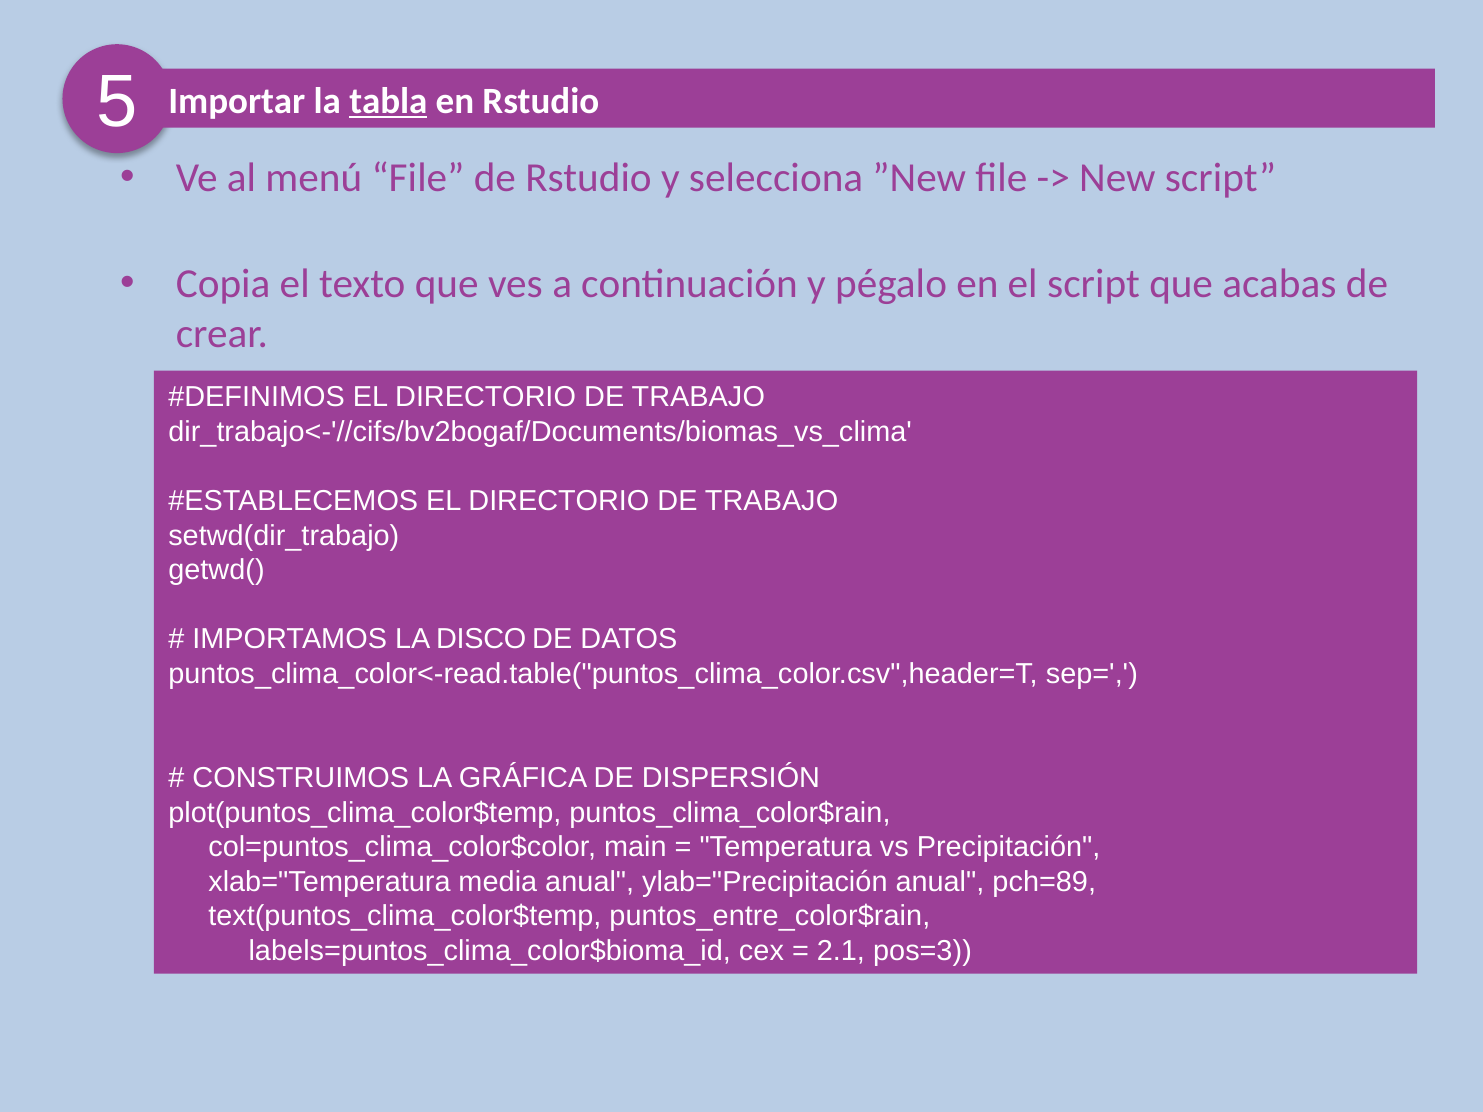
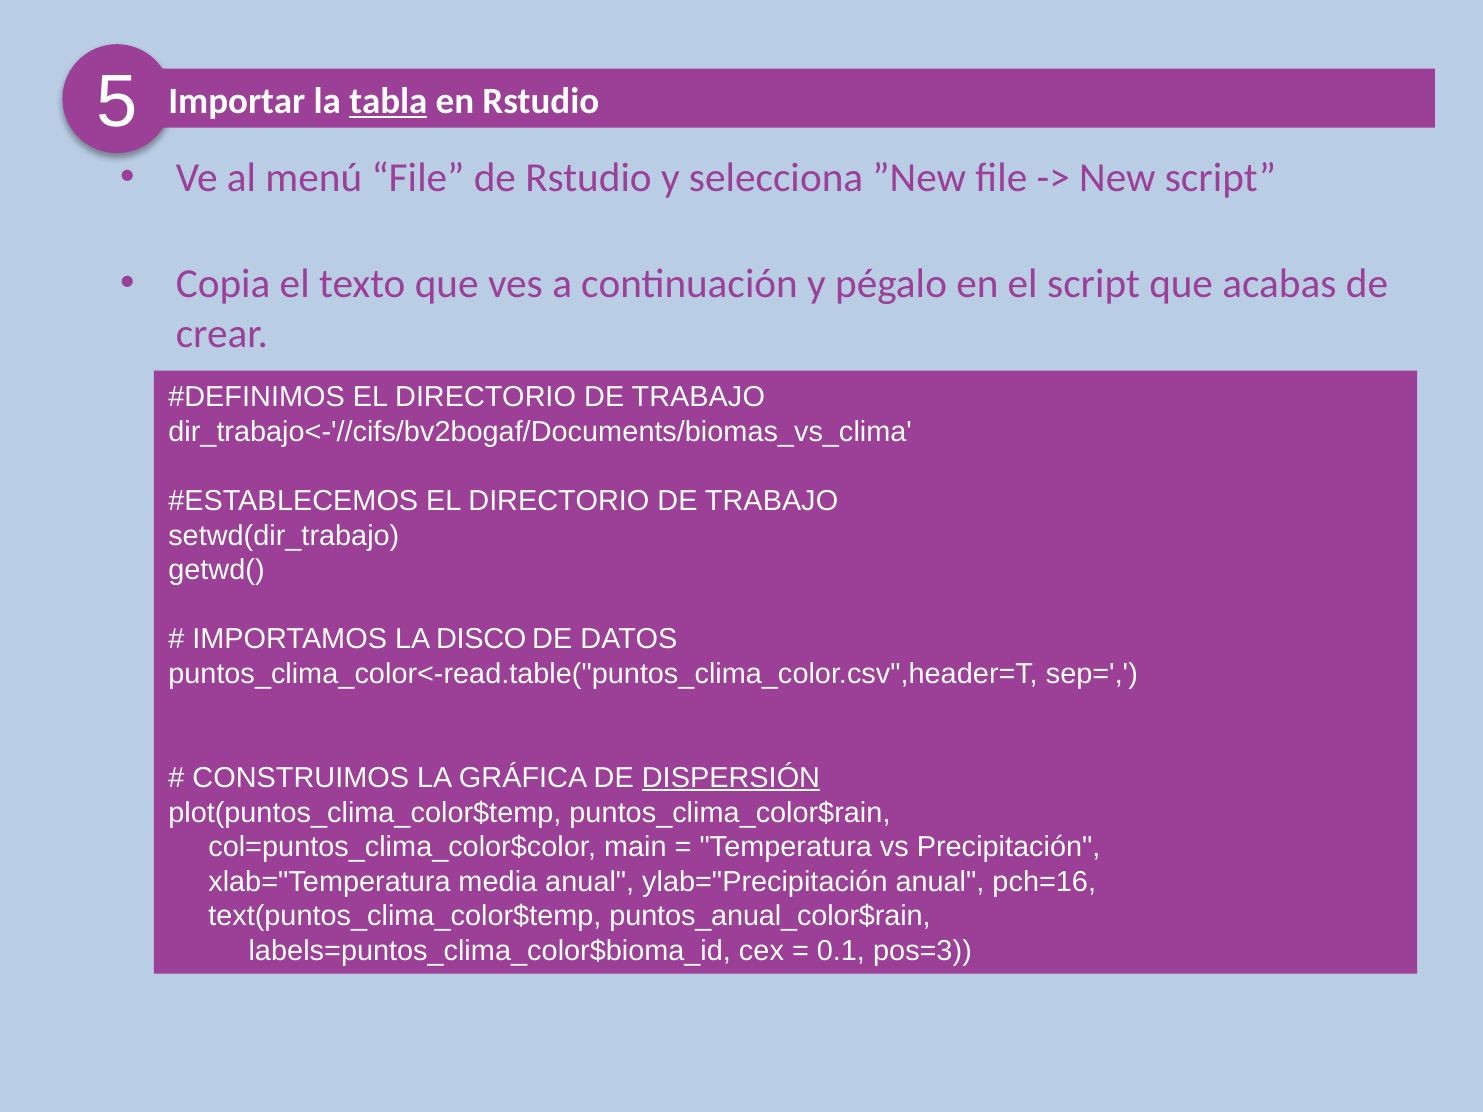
DISPERSIÓN underline: none -> present (731, 778)
pch=89: pch=89 -> pch=16 (1044, 882)
puntos_entre_color$rain: puntos_entre_color$rain -> puntos_anual_color$rain (770, 917)
2.1: 2.1 -> 0.1 (841, 951)
